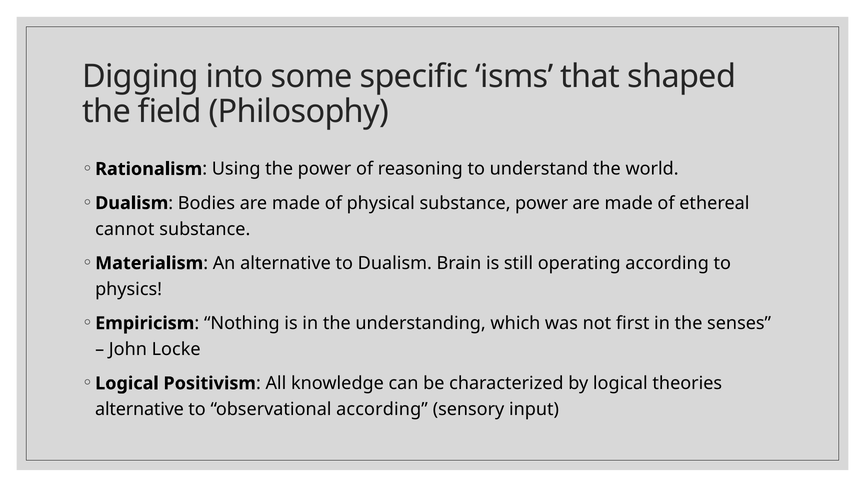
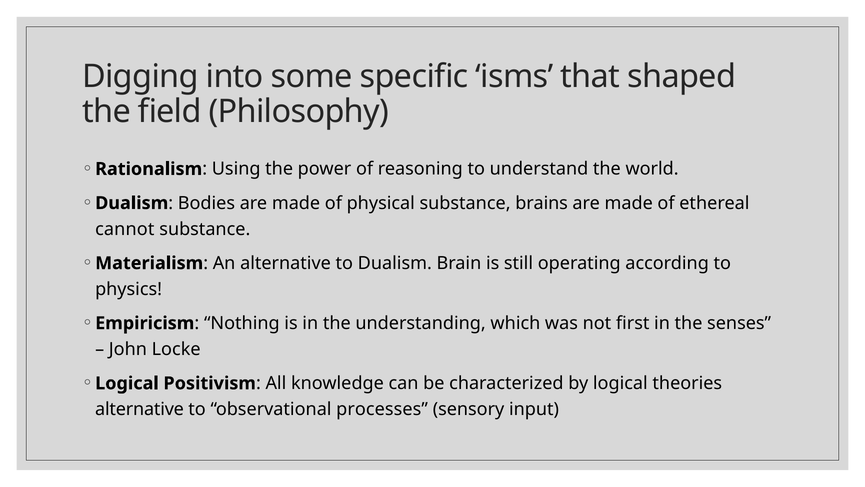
substance power: power -> brains (542, 203)
observational according: according -> processes (382, 409)
